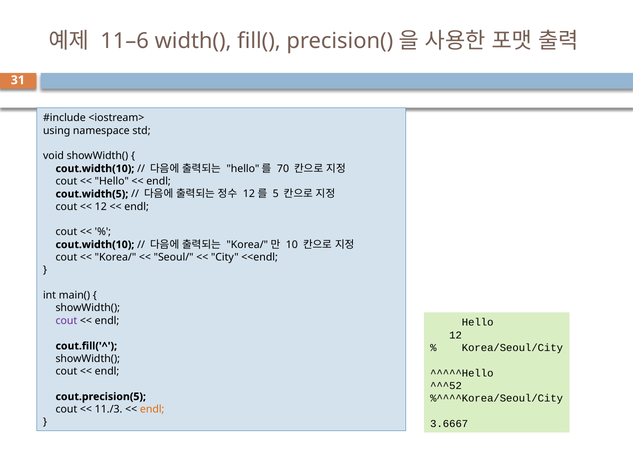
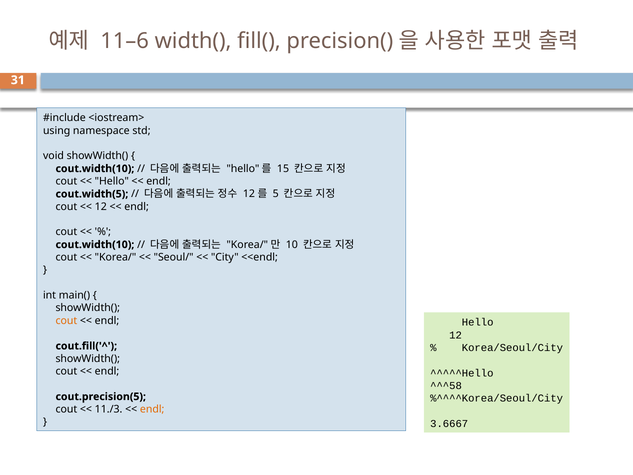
70: 70 -> 15 (283, 169)
cout colour: purple -> orange (66, 320)
^^^52: ^^^52 -> ^^^58 (446, 386)
